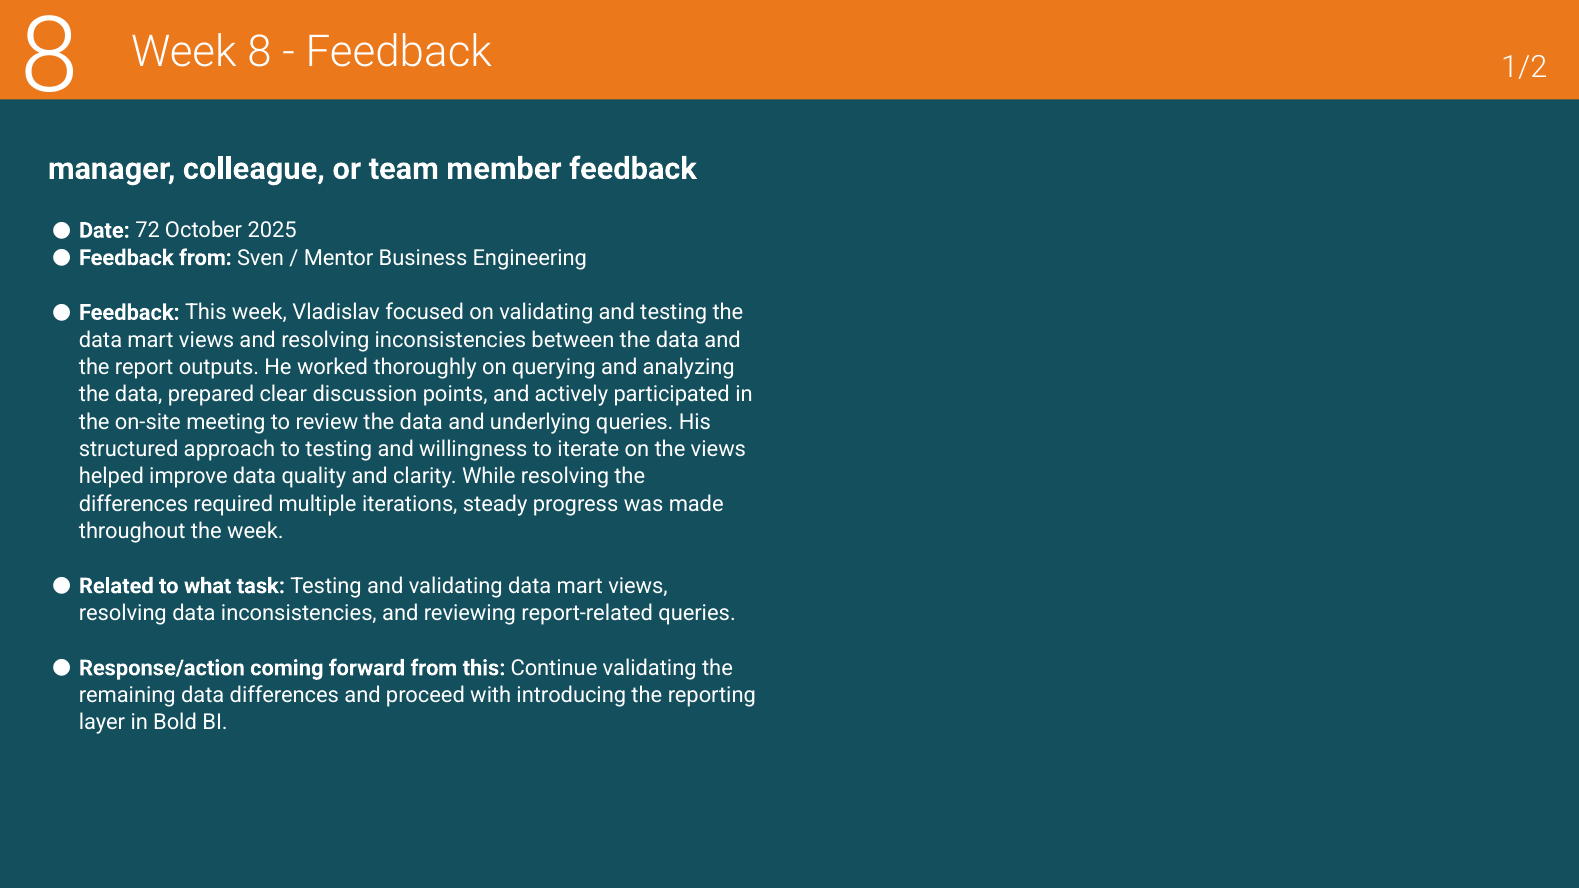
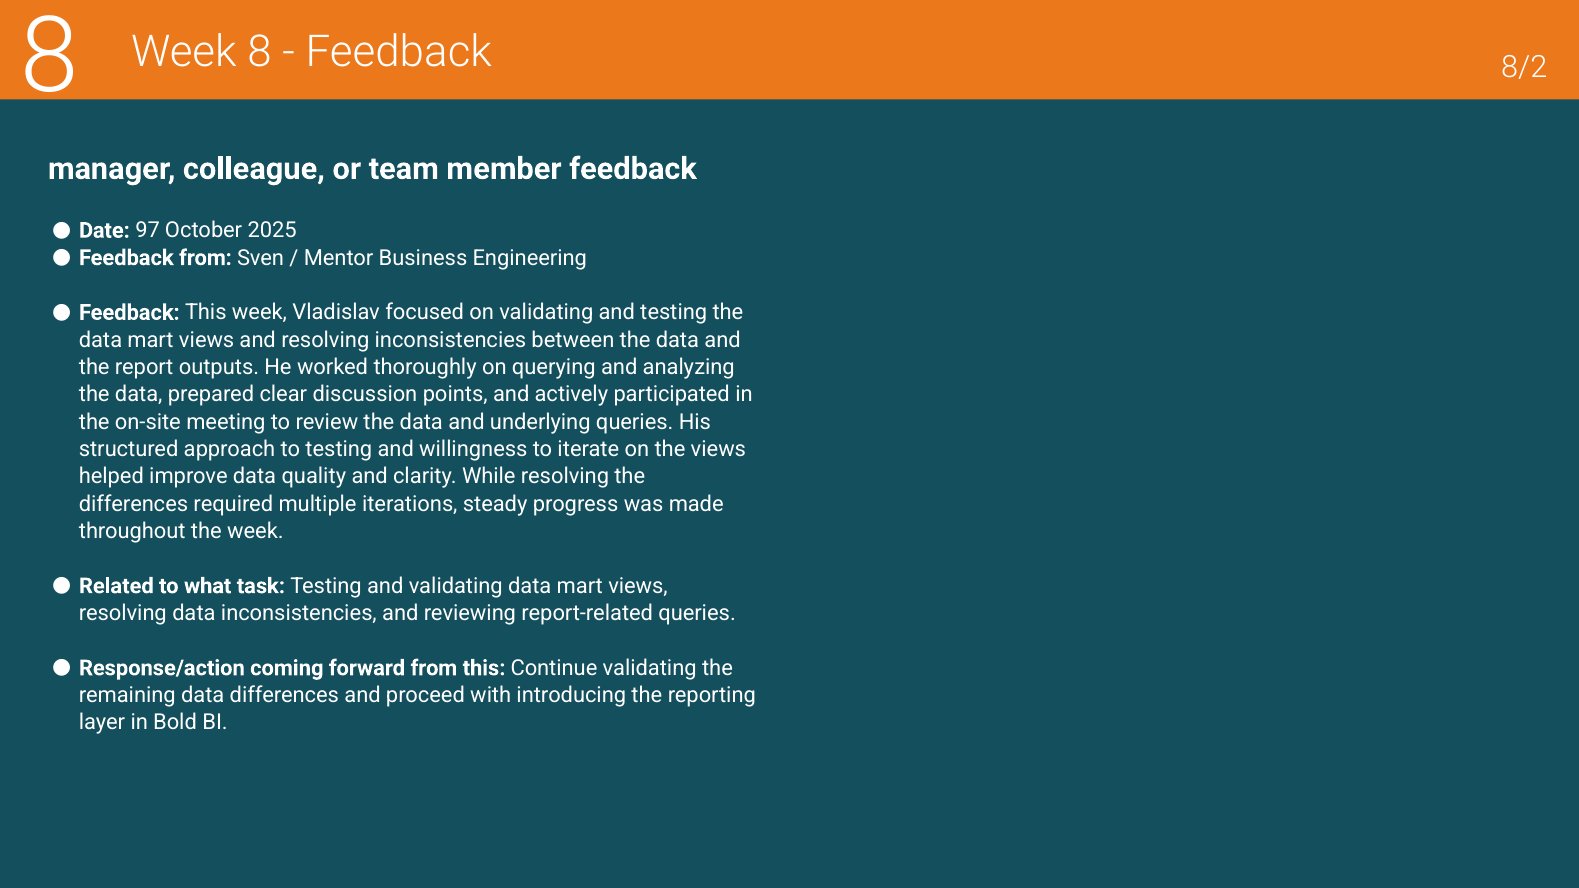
1/2: 1/2 -> 8/2 (1524, 67)
72: 72 -> 97 (148, 231)
